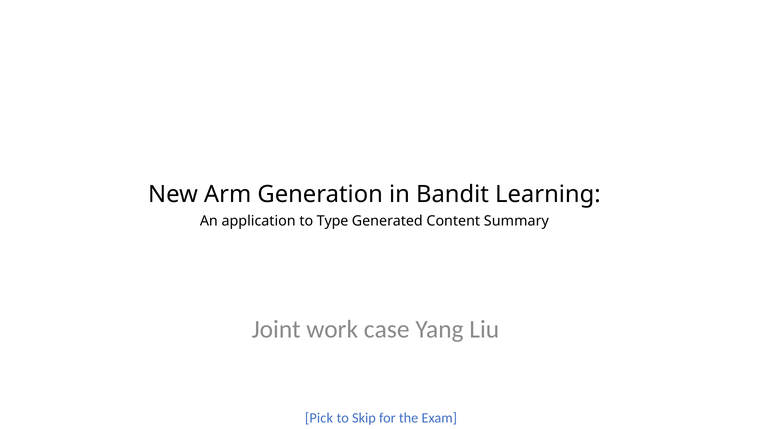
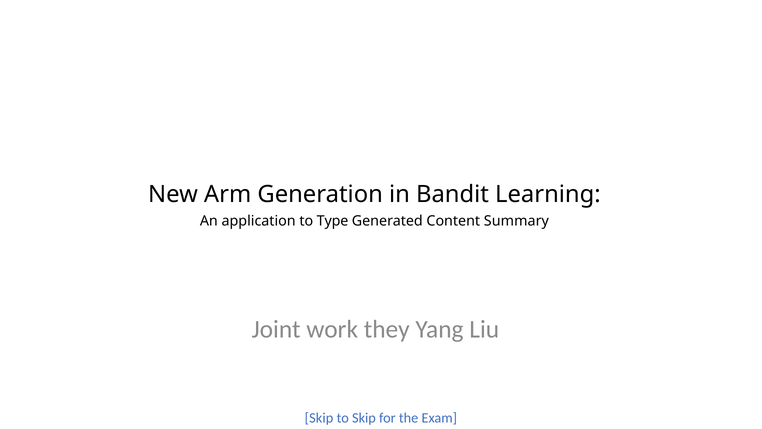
case: case -> they (387, 329)
Pick: Pick -> Skip (319, 418)
